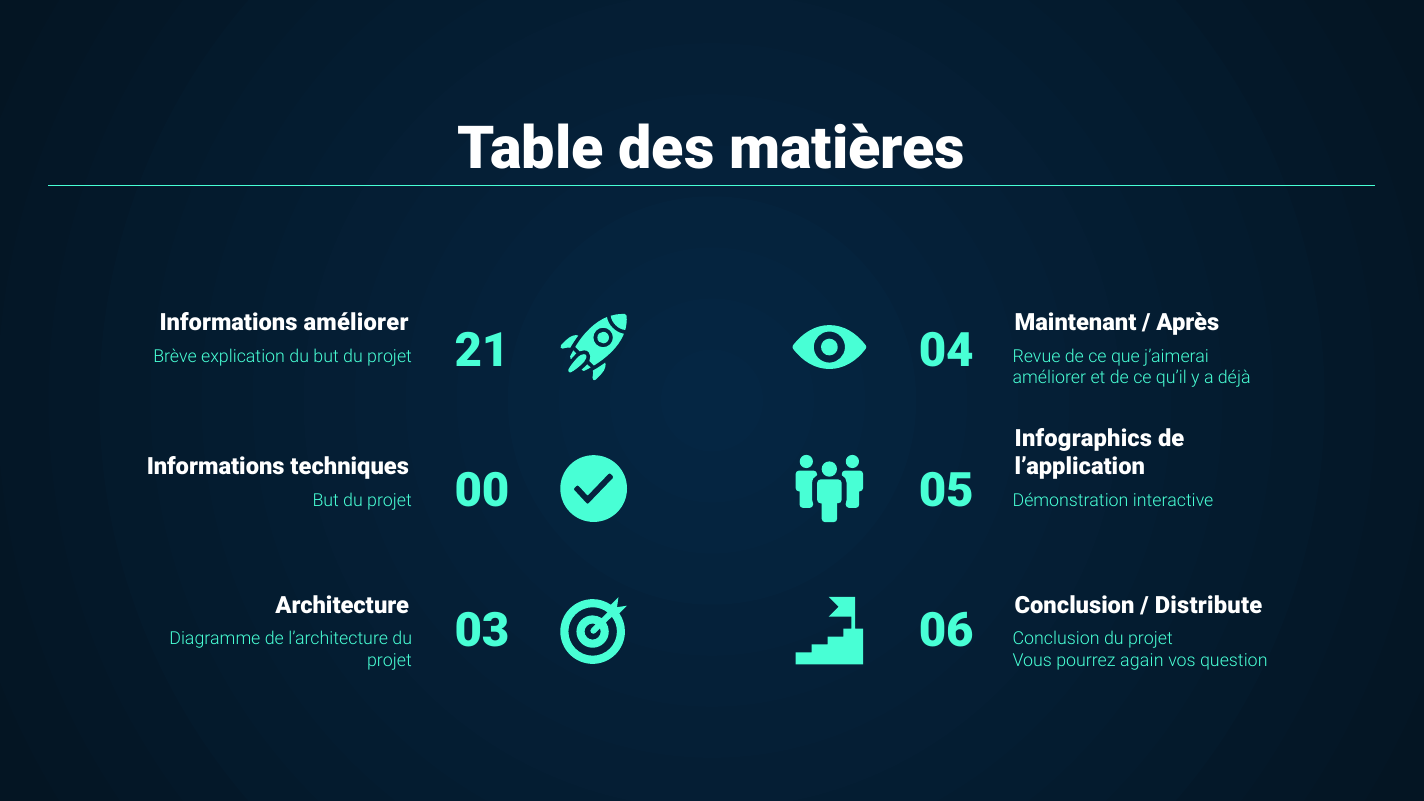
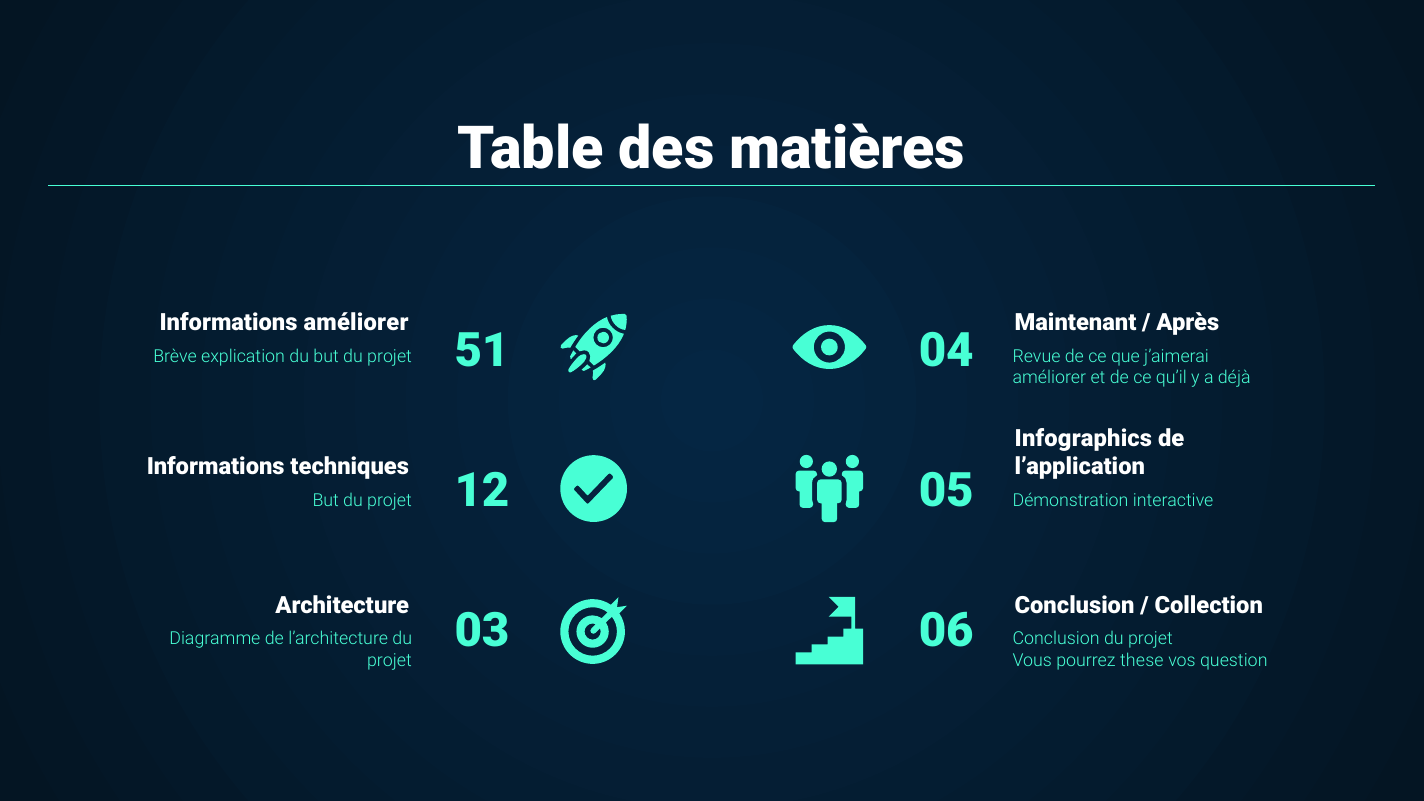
21: 21 -> 51 (482, 351)
00: 00 -> 12 (482, 491)
Distribute: Distribute -> Collection (1209, 605)
again: again -> these (1142, 660)
